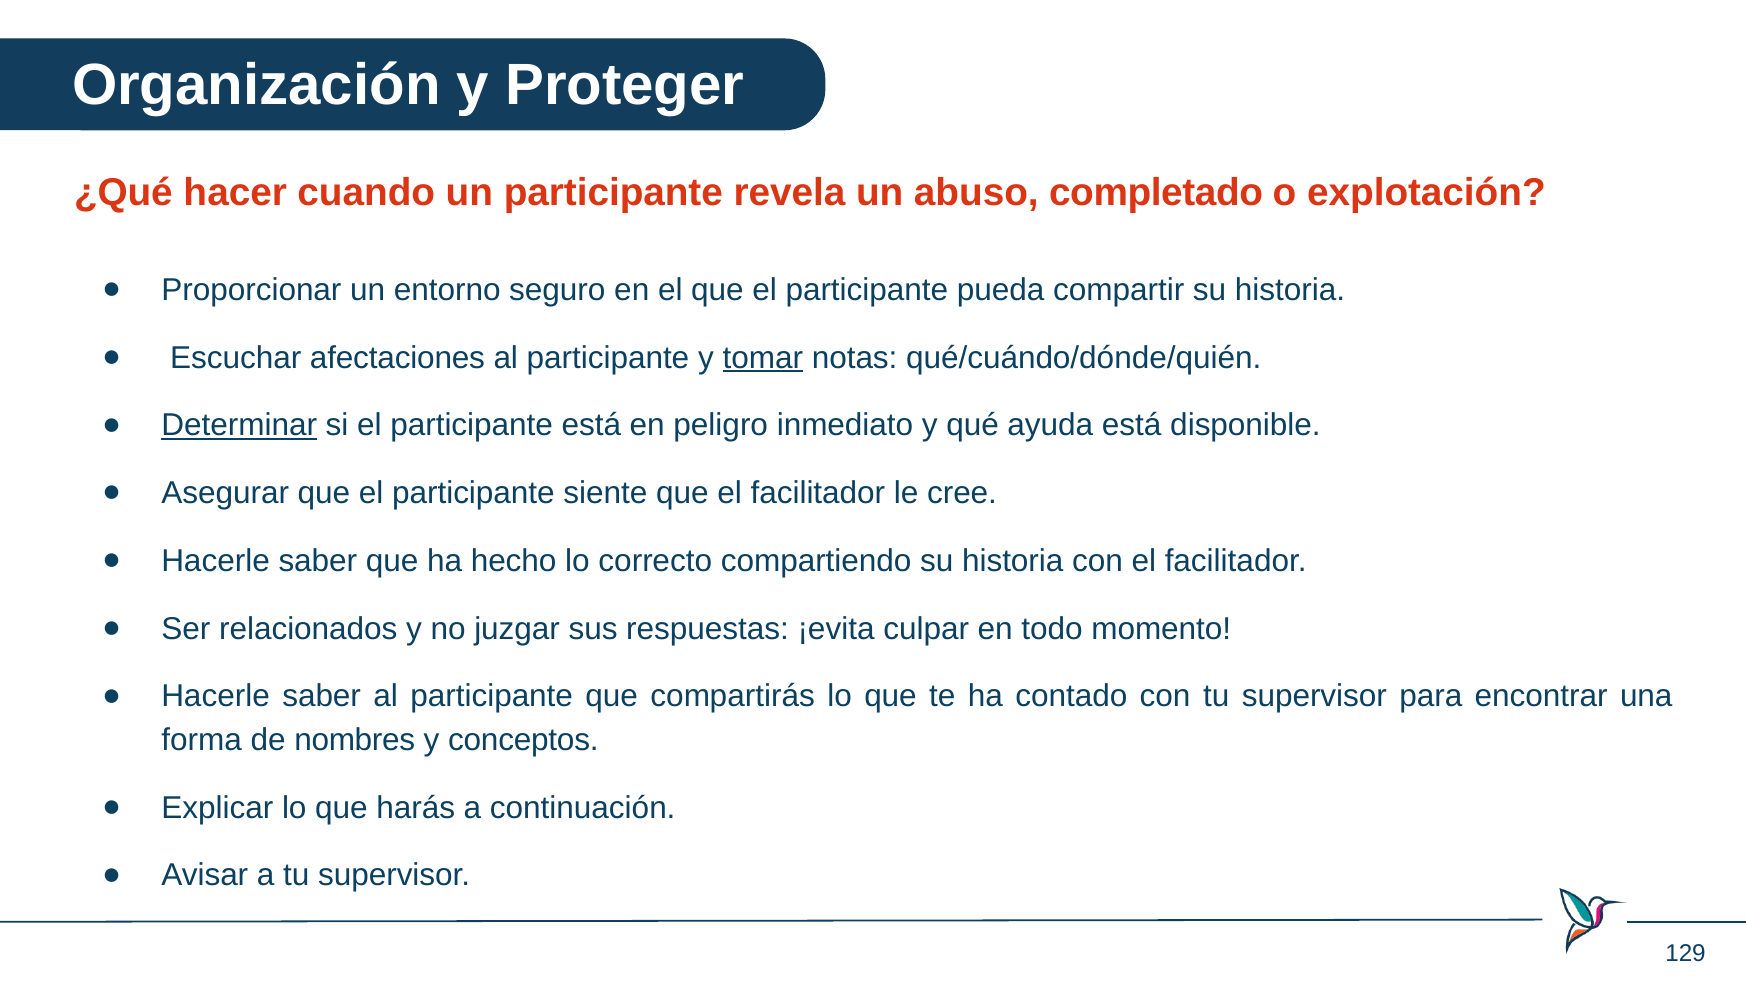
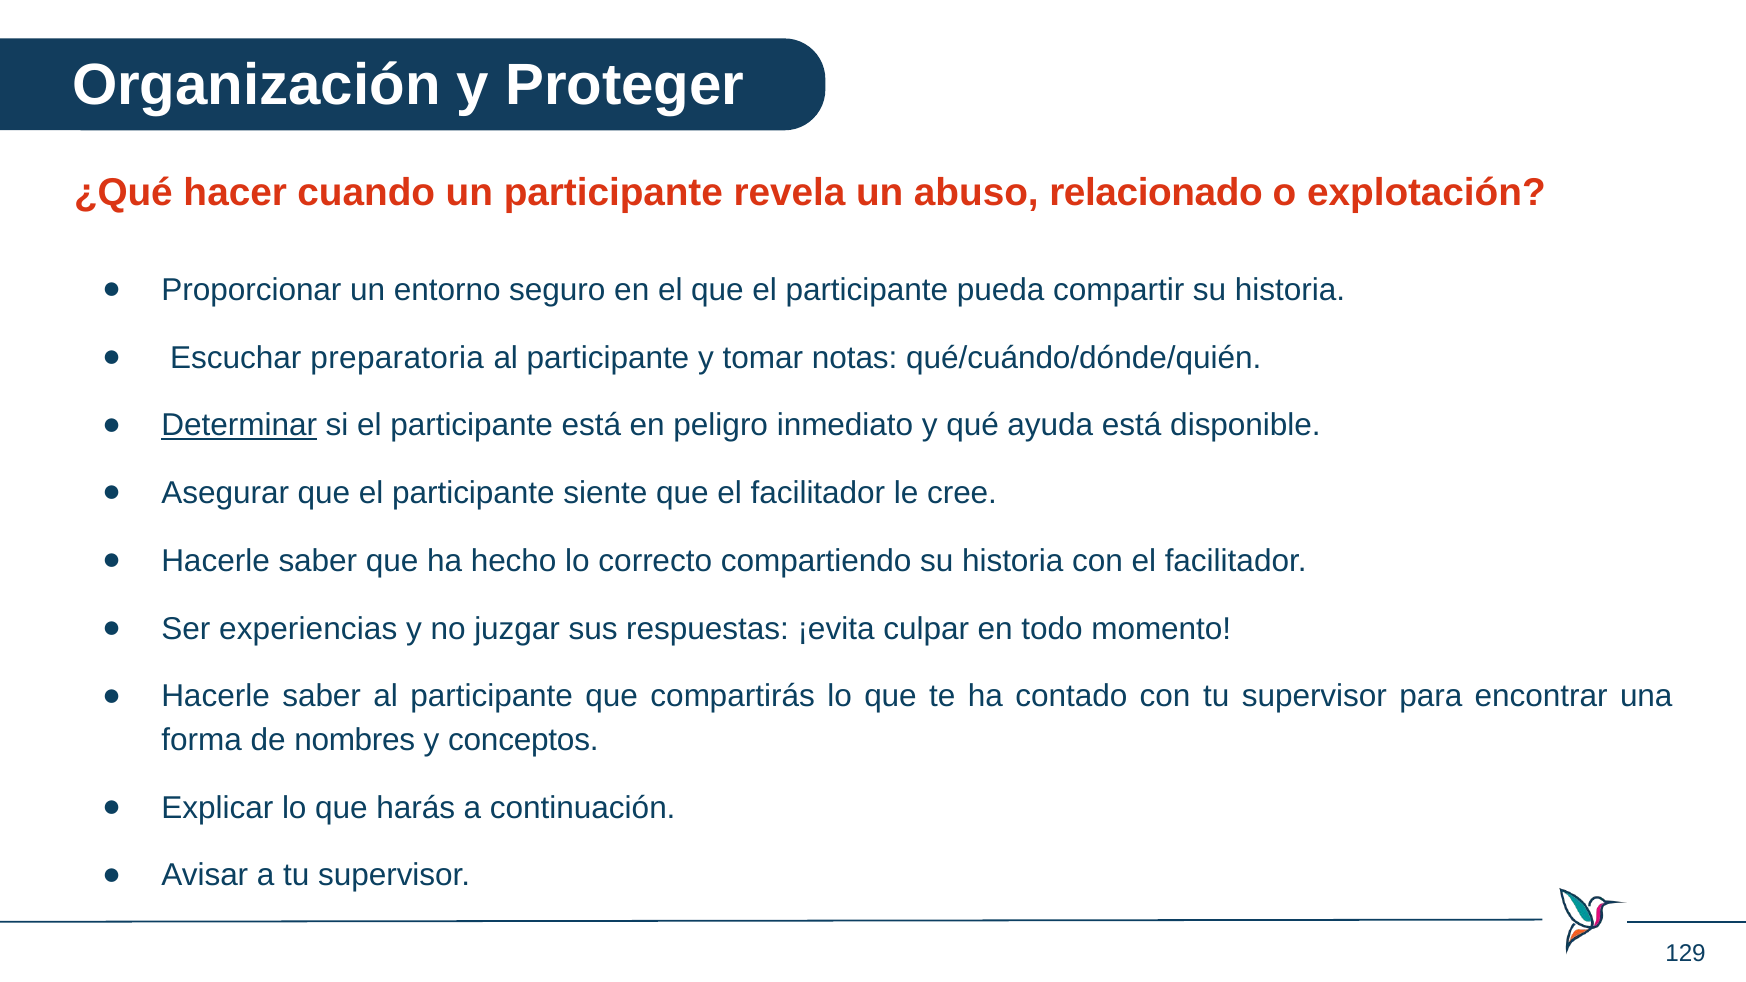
completado: completado -> relacionado (1156, 192)
afectaciones: afectaciones -> preparatoria (397, 358)
tomar underline: present -> none (763, 358)
relacionados: relacionados -> experiencias (308, 629)
